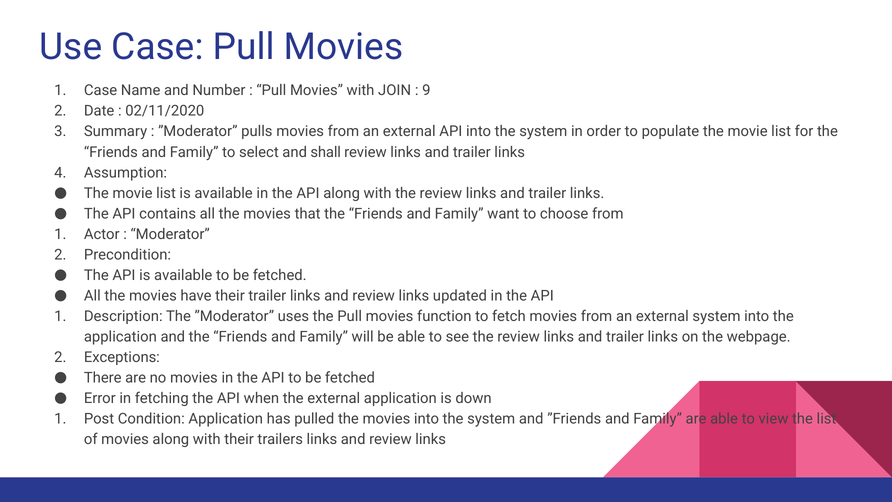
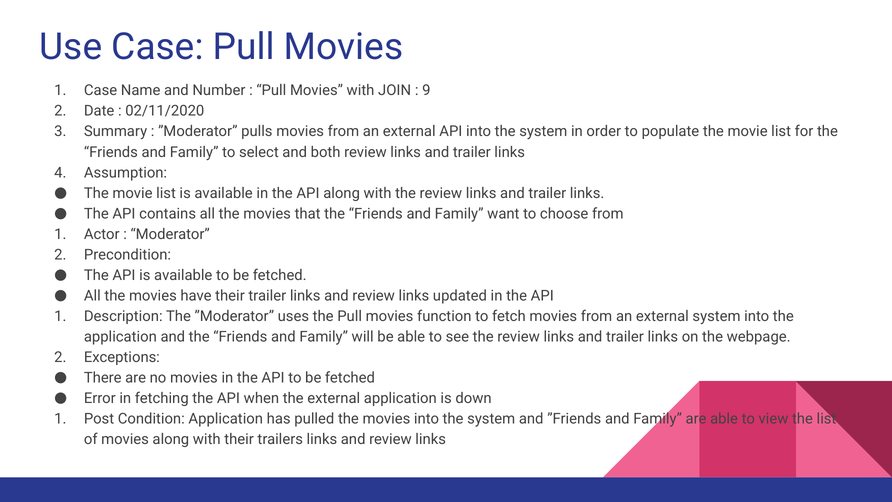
shall: shall -> both (326, 152)
